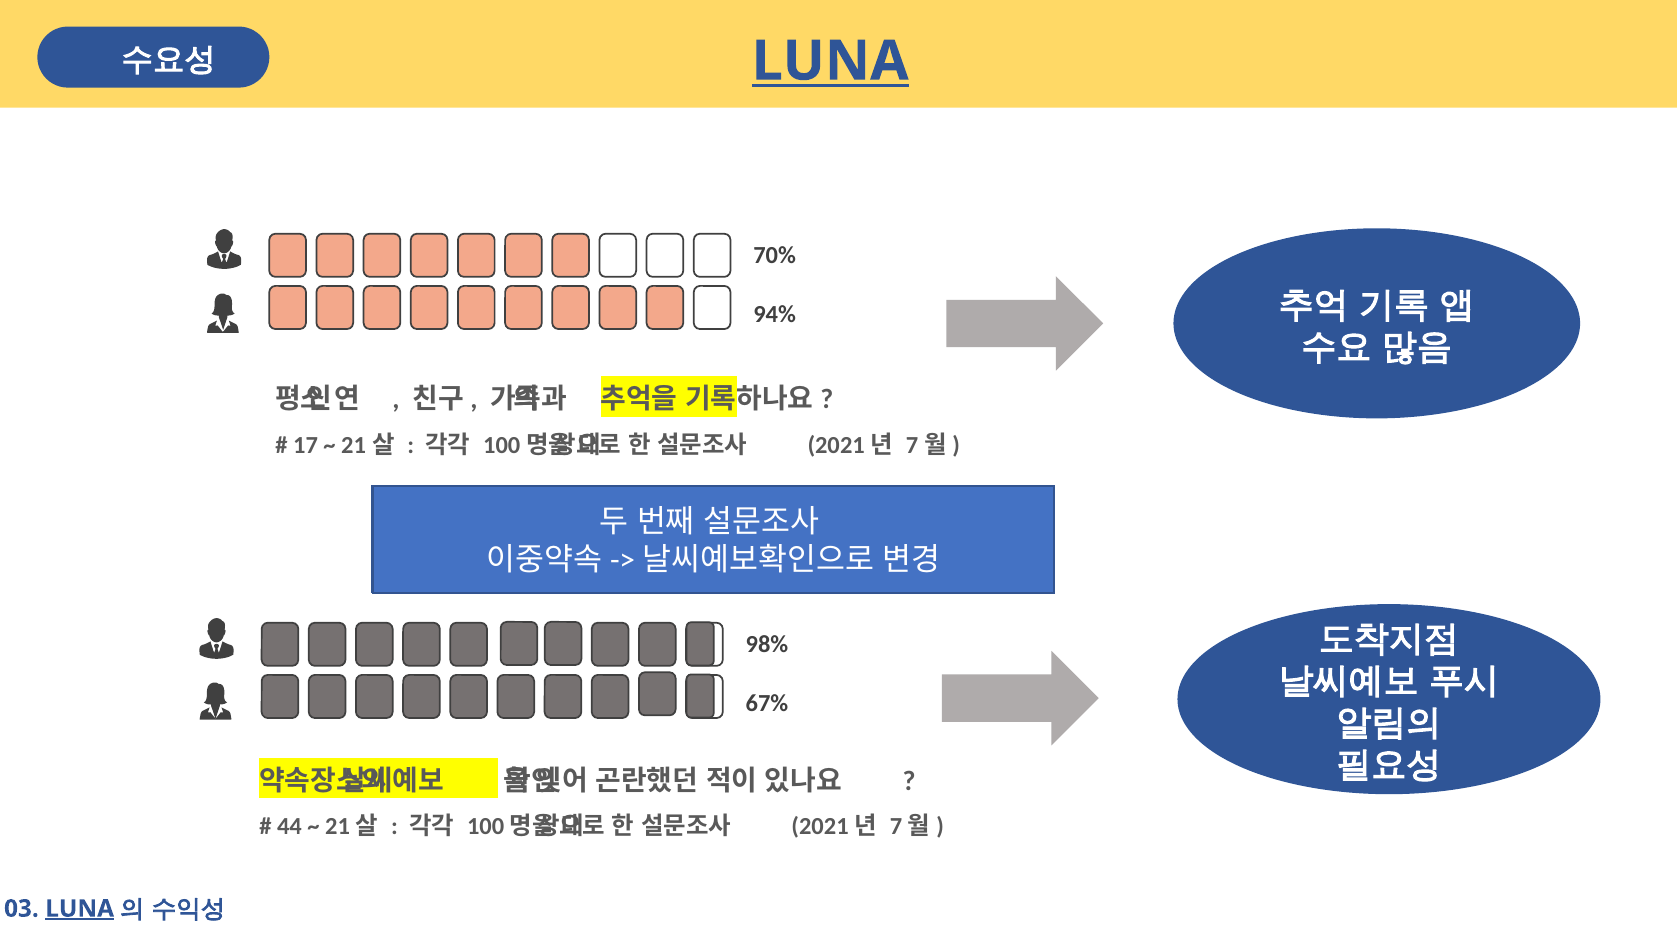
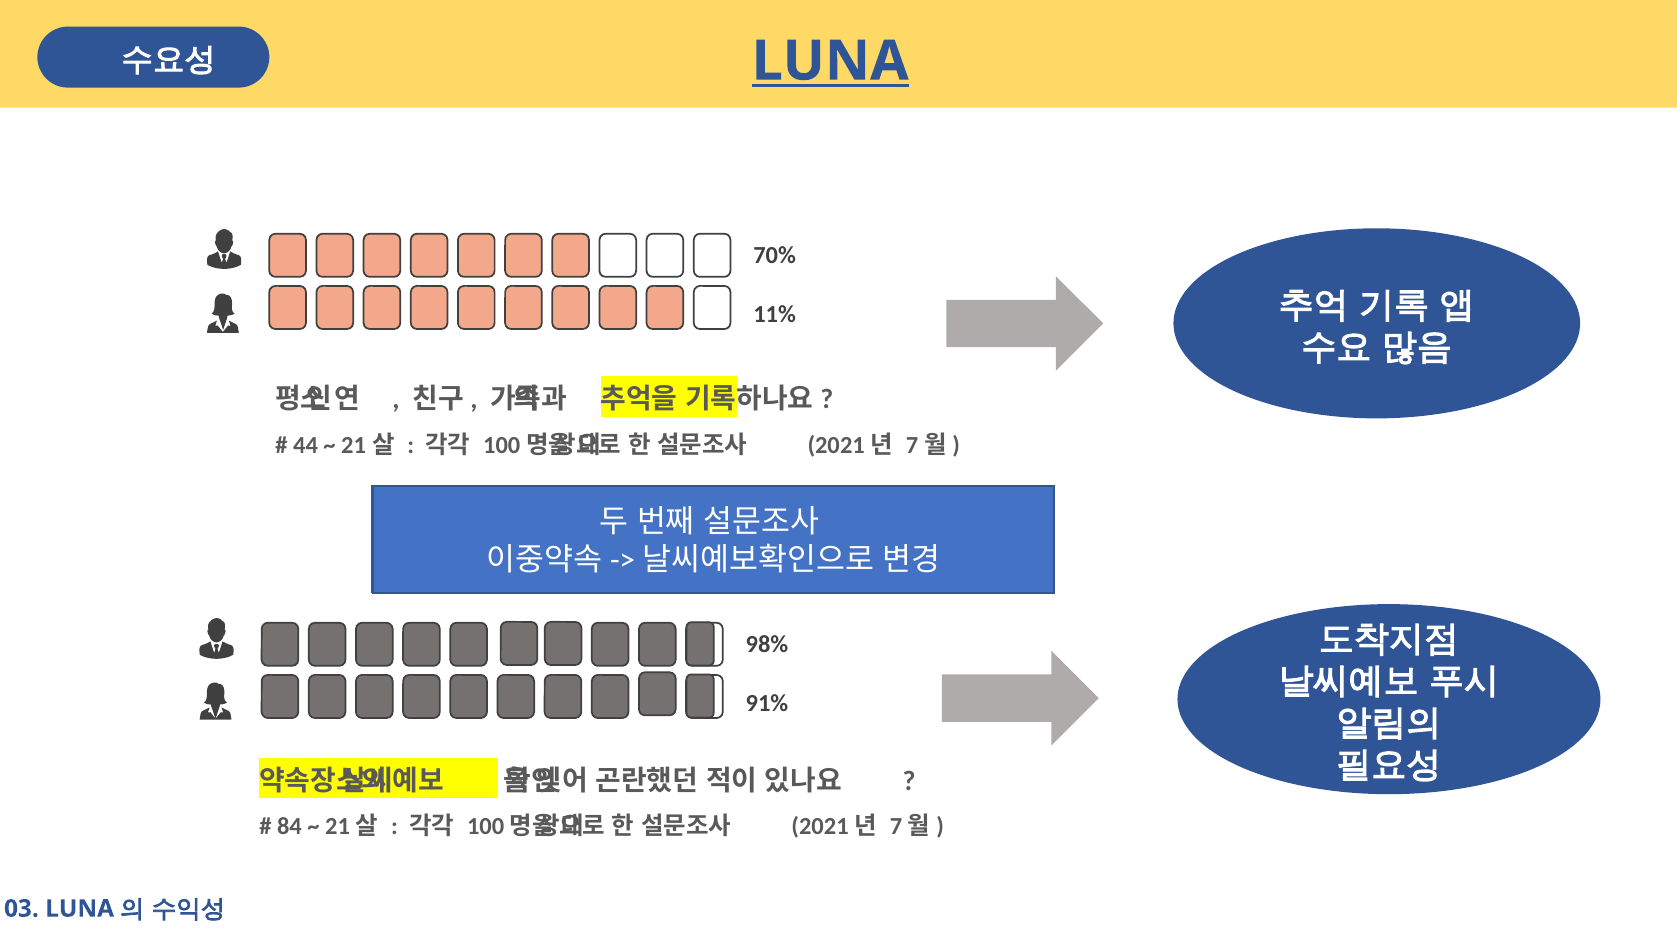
94%: 94% -> 11% (775, 314)
17: 17 -> 44 (306, 445)
67%: 67% -> 91% (767, 703)
44: 44 -> 84 (289, 826)
LUNA underline: present -> none (80, 908)
